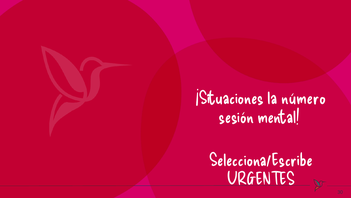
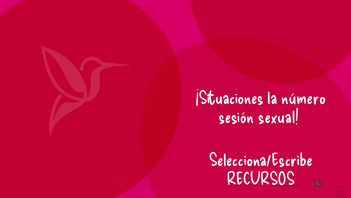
mental: mental -> sexual (278, 117)
URGENTES: URGENTES -> RECURSOS (261, 179)
